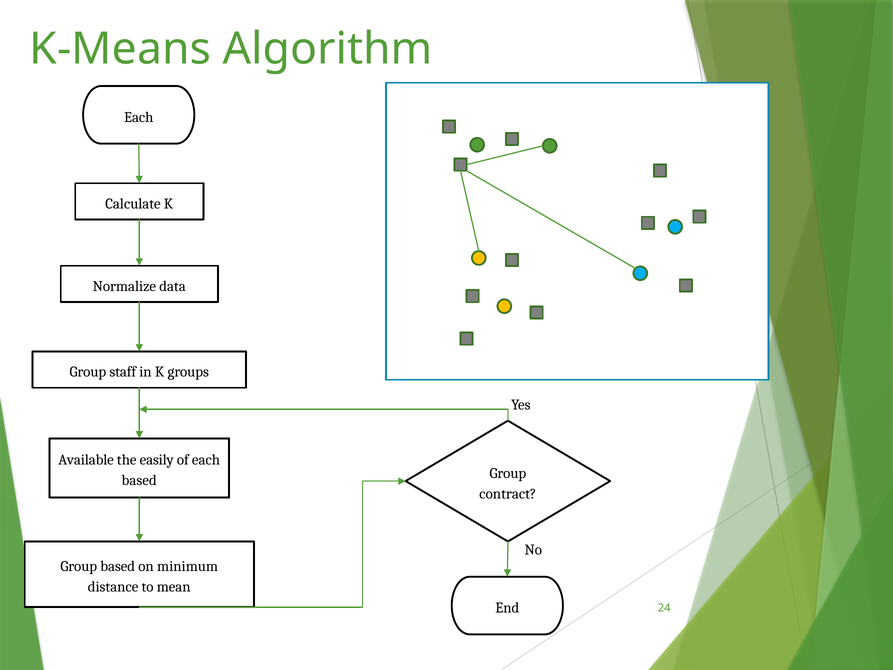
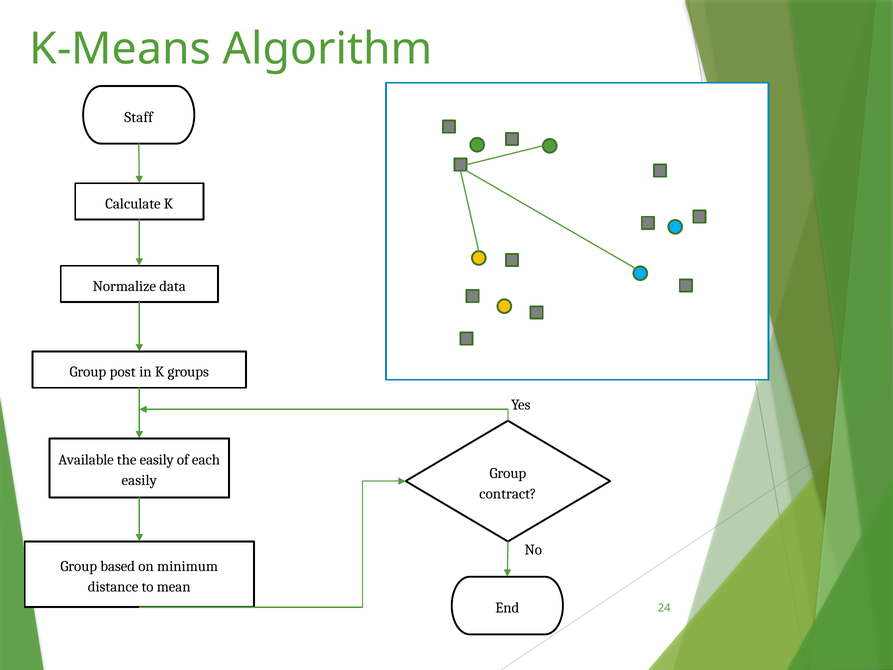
Each: Each -> Staff (139, 117)
staff: staff -> post (123, 372)
based: based -> easily (139, 480)
